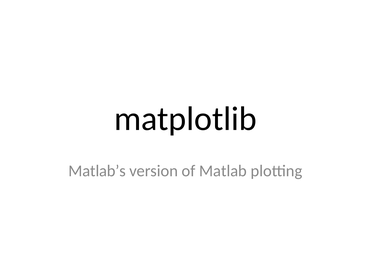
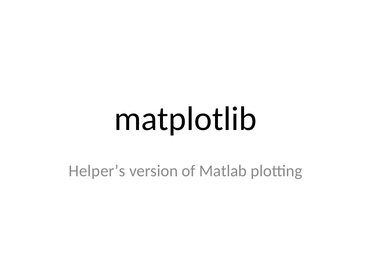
Matlab’s: Matlab’s -> Helper’s (97, 171)
